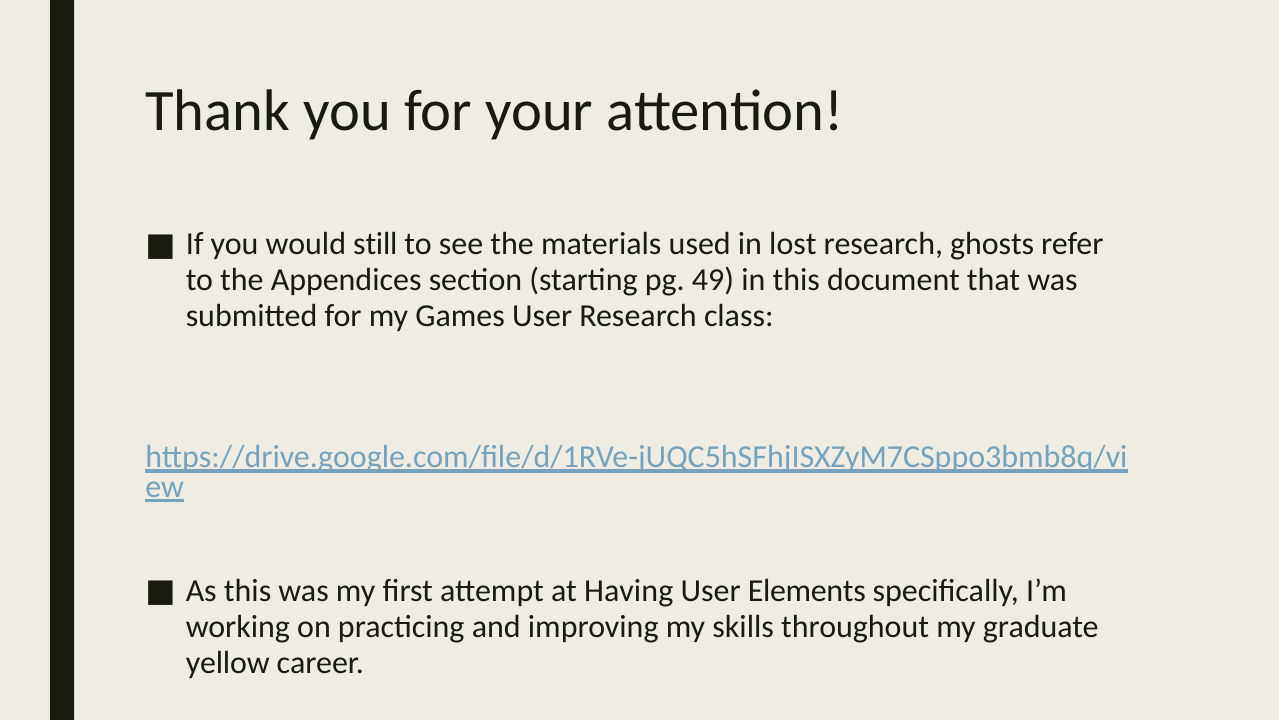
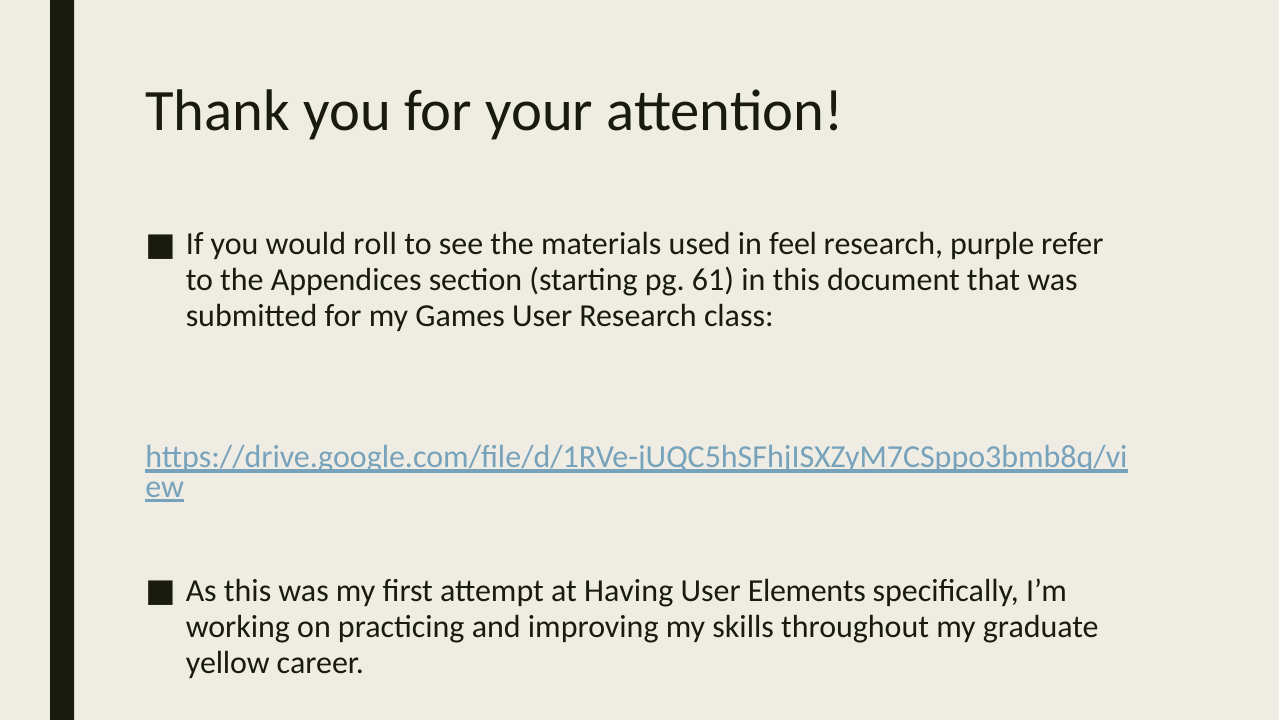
still: still -> roll (375, 244)
lost: lost -> feel (793, 244)
ghosts: ghosts -> purple (992, 244)
49: 49 -> 61 (713, 280)
